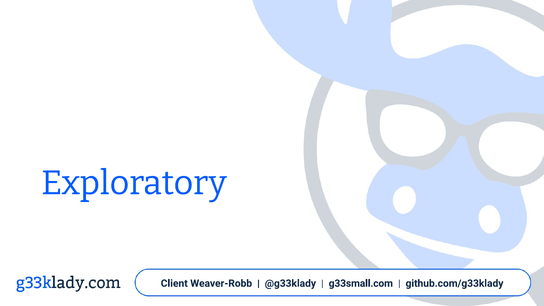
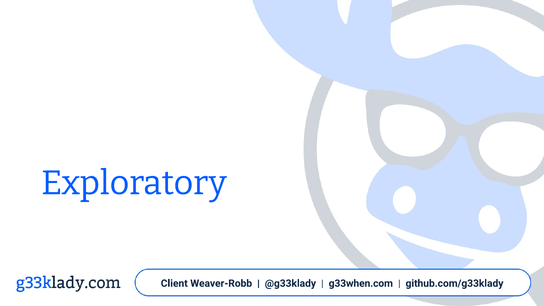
g33small.com: g33small.com -> g33when.com (361, 283)
